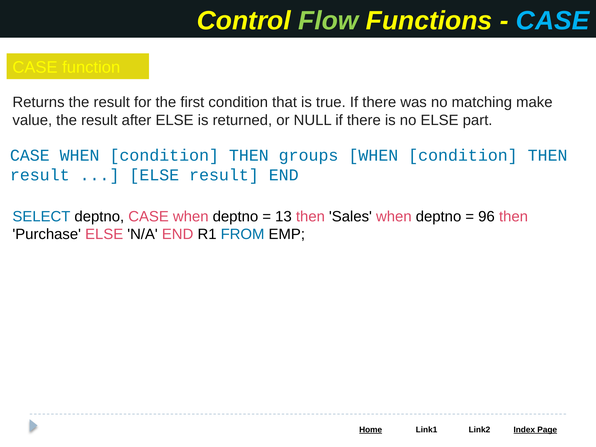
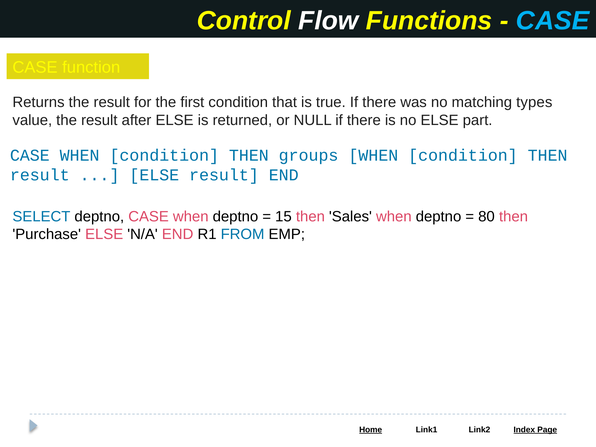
Flow colour: light green -> white (328, 21)
make: make -> types (534, 102)
13: 13 -> 15 (283, 217)
96: 96 -> 80 (486, 217)
